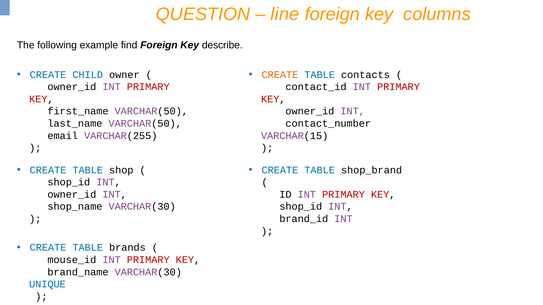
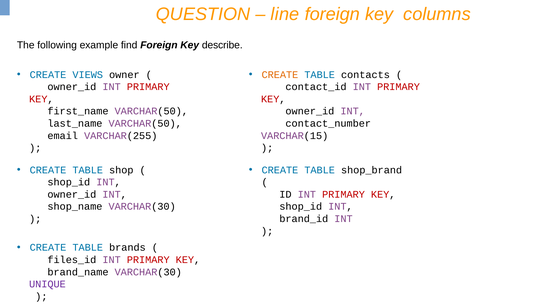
CHILD: CHILD -> VIEWS (88, 75)
mouse_id: mouse_id -> files_id (72, 260)
UNIQUE colour: blue -> purple (47, 285)
